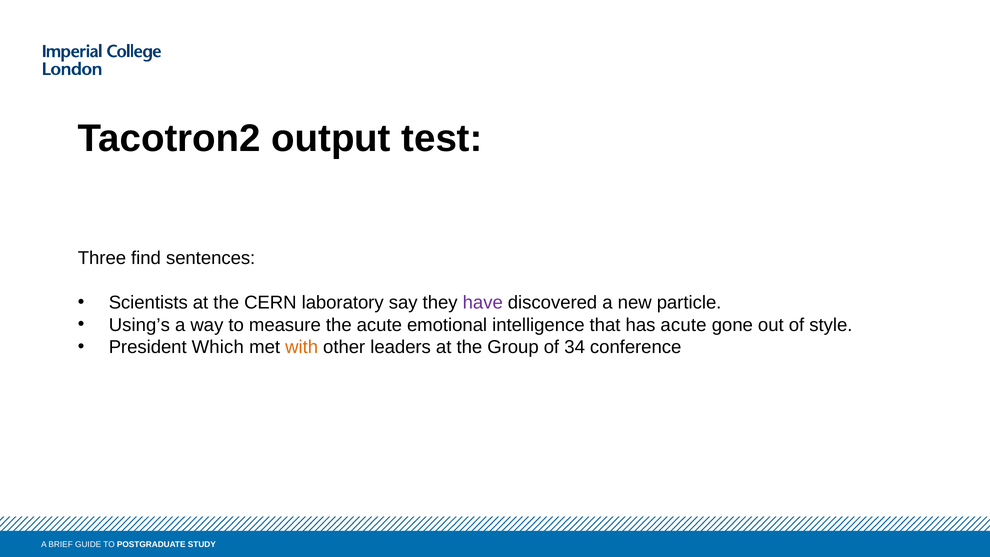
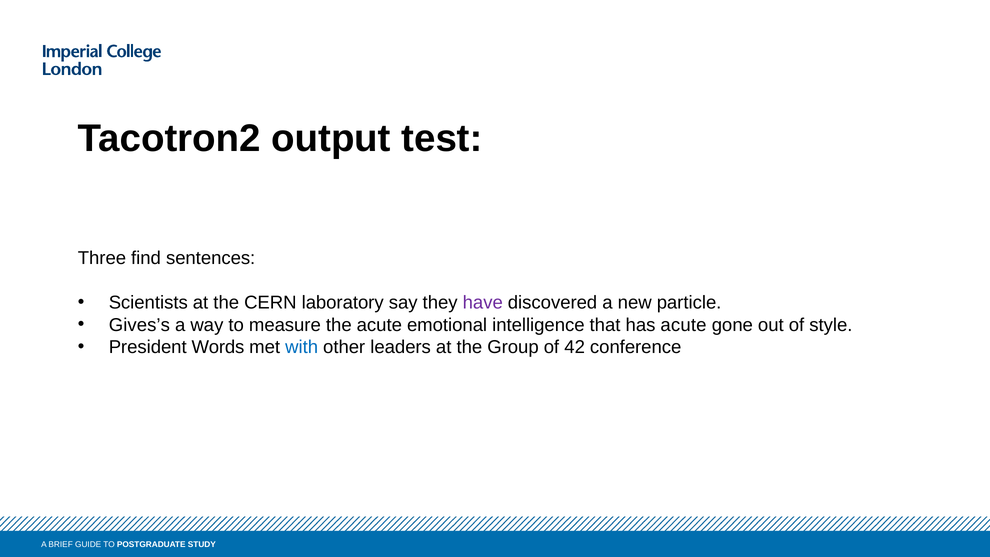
Using’s: Using’s -> Gives’s (139, 325)
Which: Which -> Words (218, 347)
with colour: orange -> blue (302, 347)
34: 34 -> 42 (575, 347)
